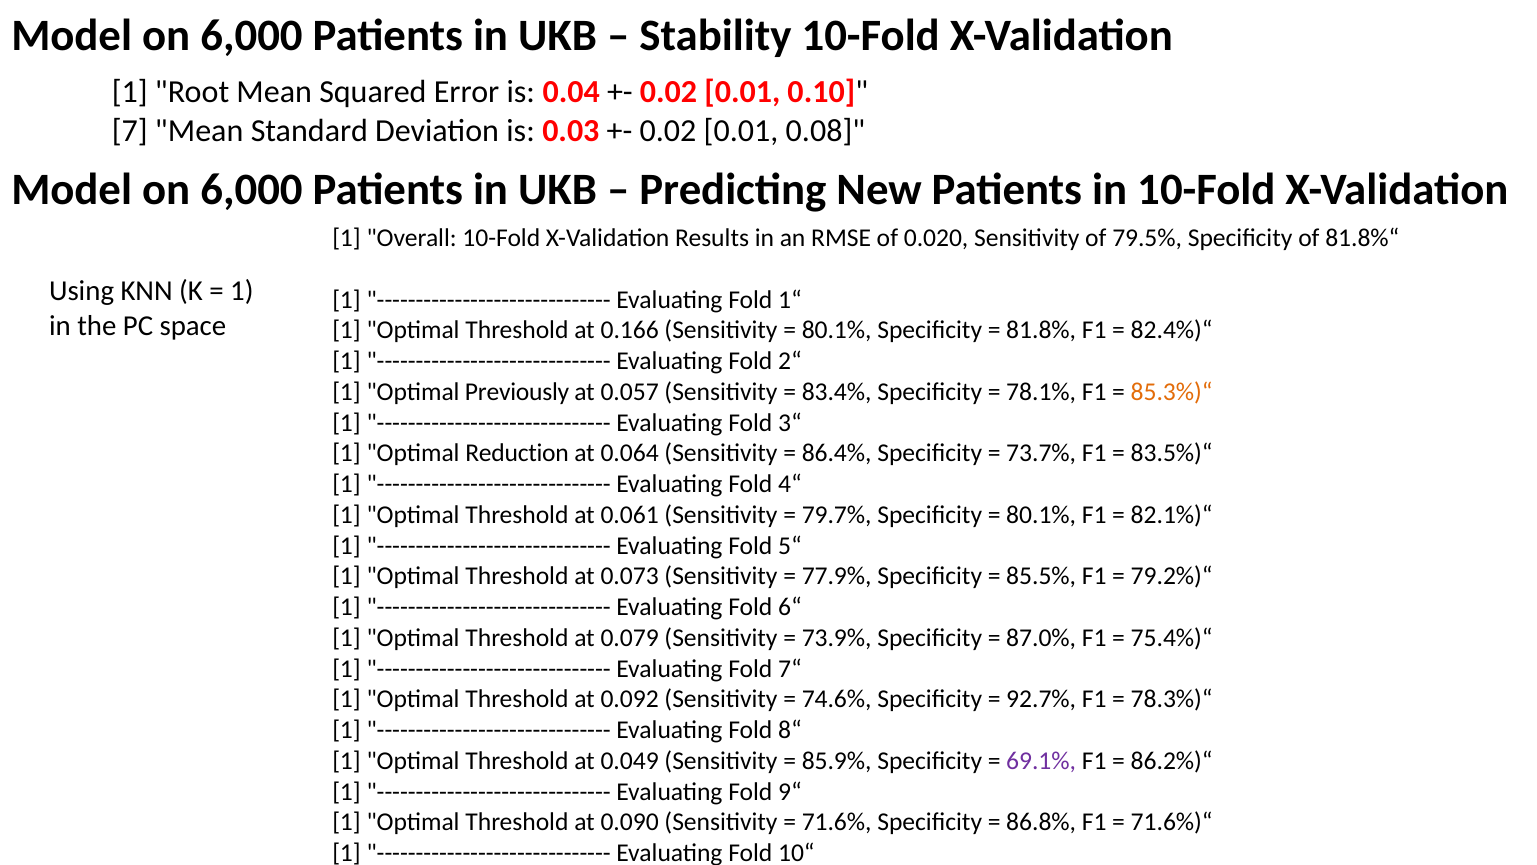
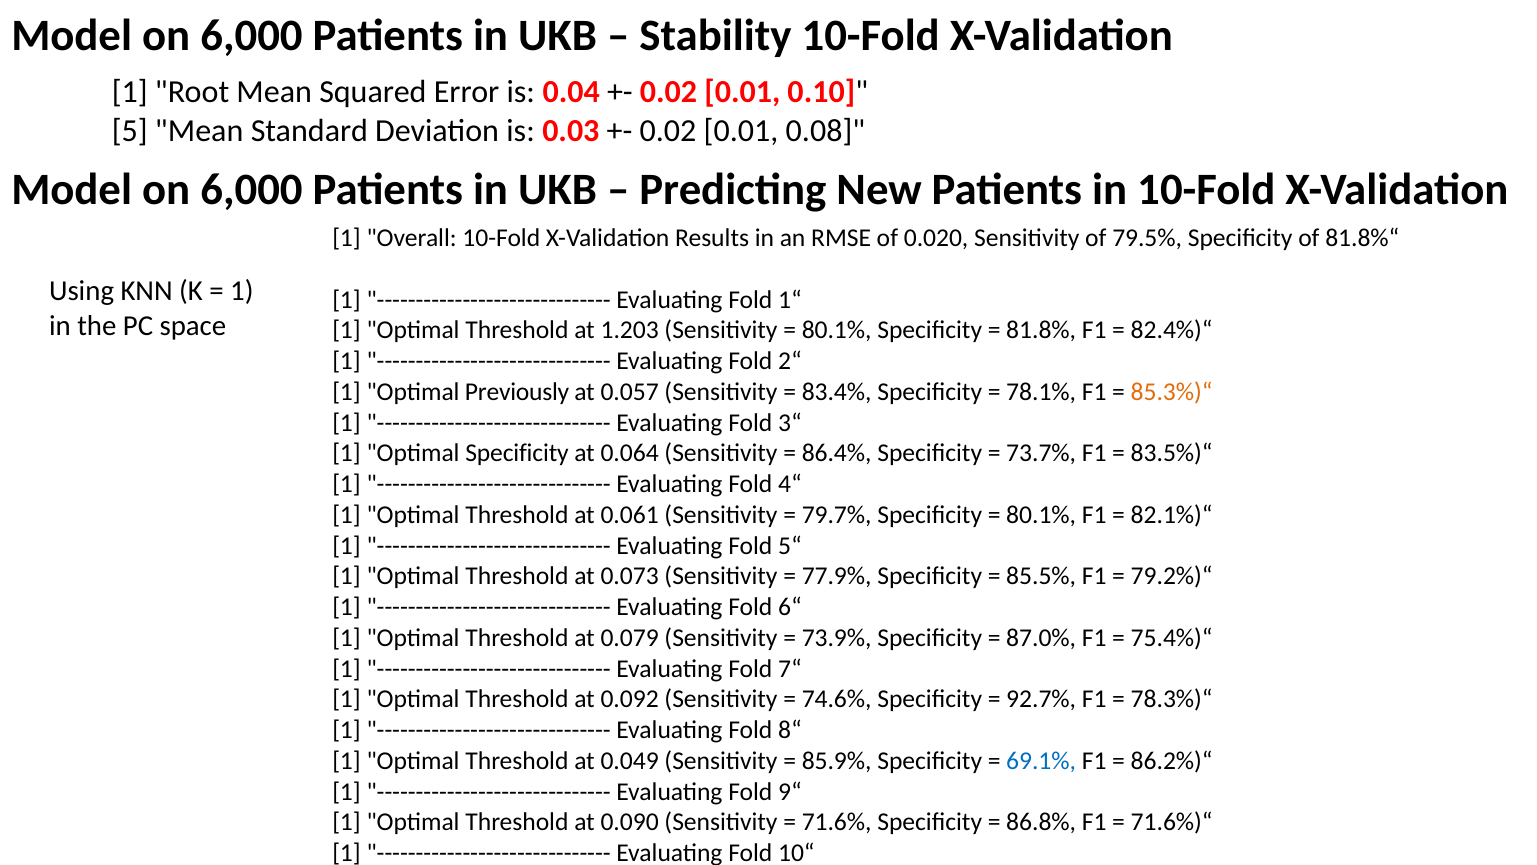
7: 7 -> 5 (130, 131)
0.166: 0.166 -> 1.203 (630, 330)
Optimal Reduction: Reduction -> Specificity (517, 453)
69.1% colour: purple -> blue (1041, 760)
